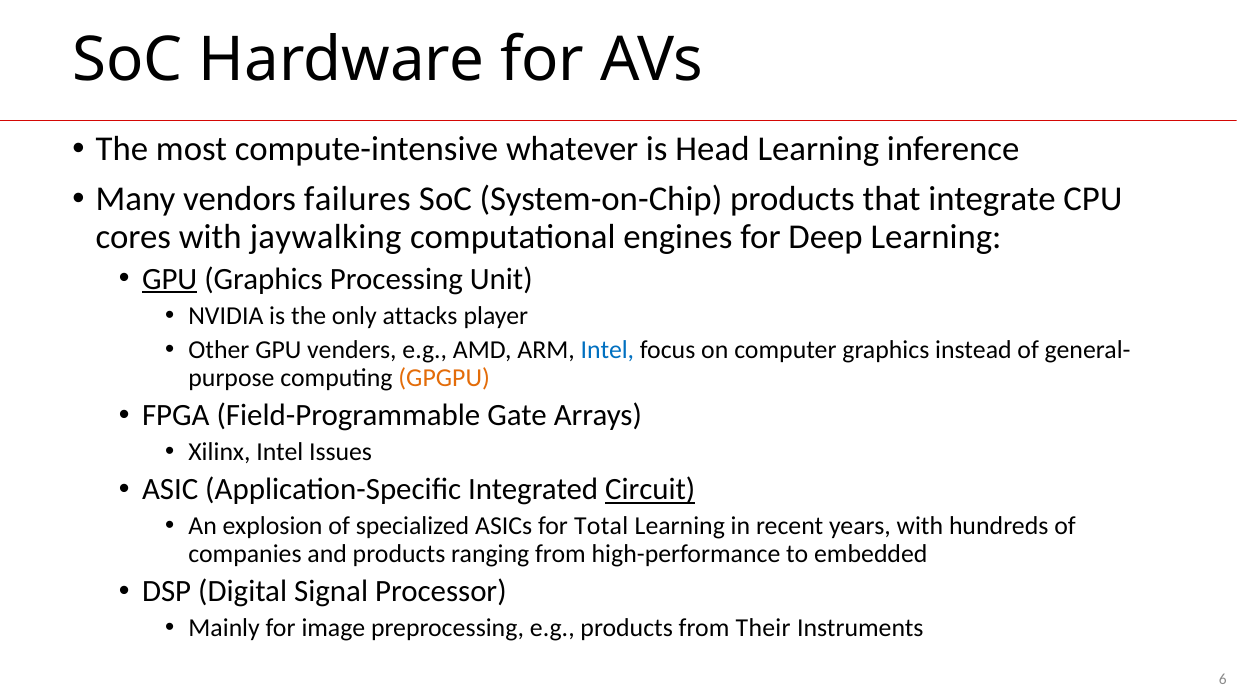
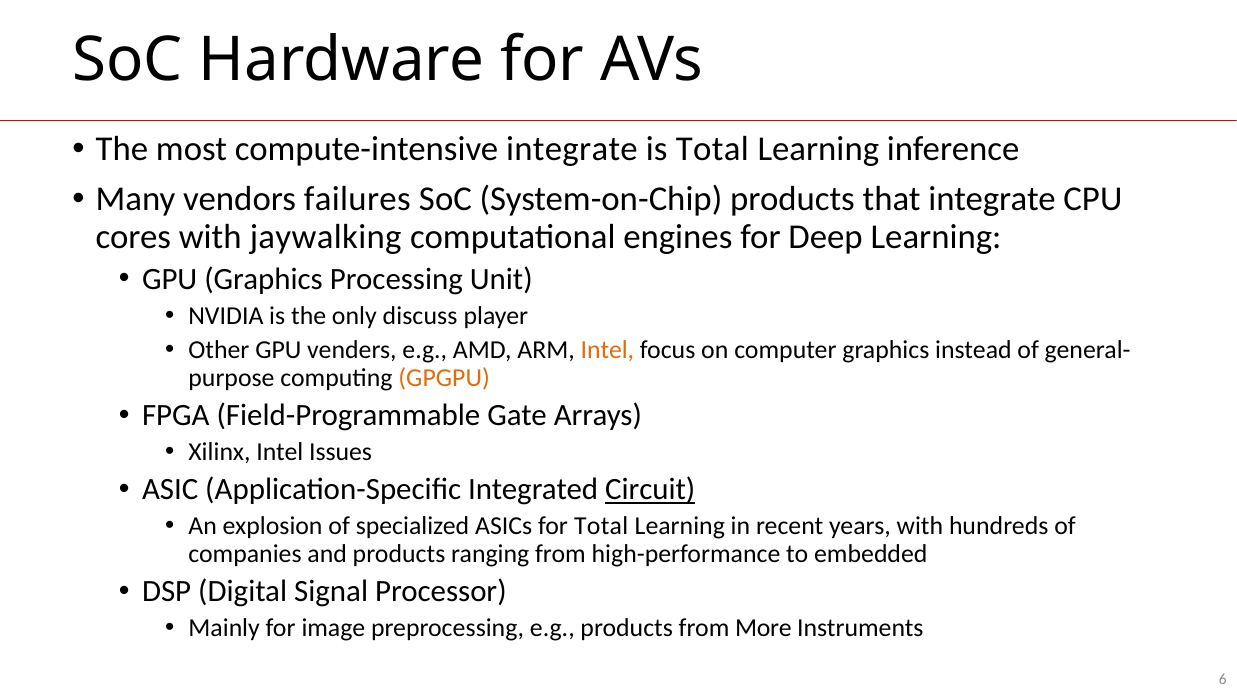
compute-intensive whatever: whatever -> integrate (572, 149)
is Head: Head -> Total (712, 149)
GPU underline: present -> none (170, 279)
attacks: attacks -> discuss (420, 316)
Intel colour: blue -> orange (607, 350)
Their: Their -> More (763, 628)
